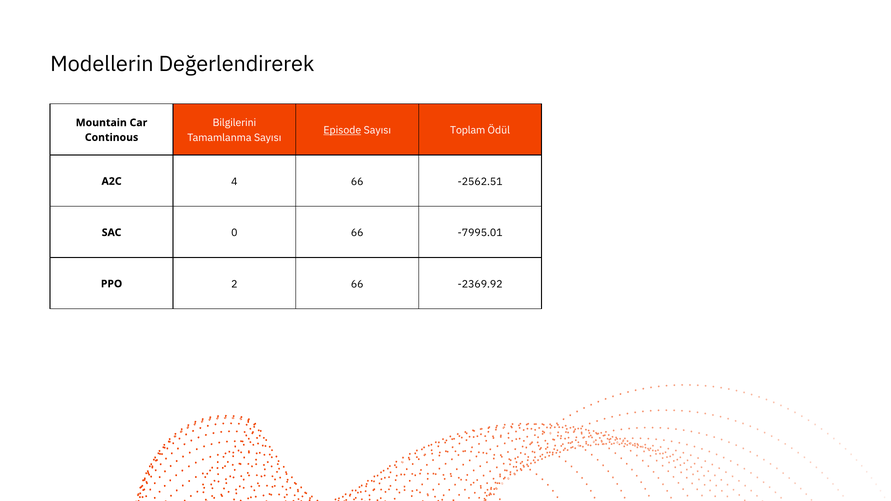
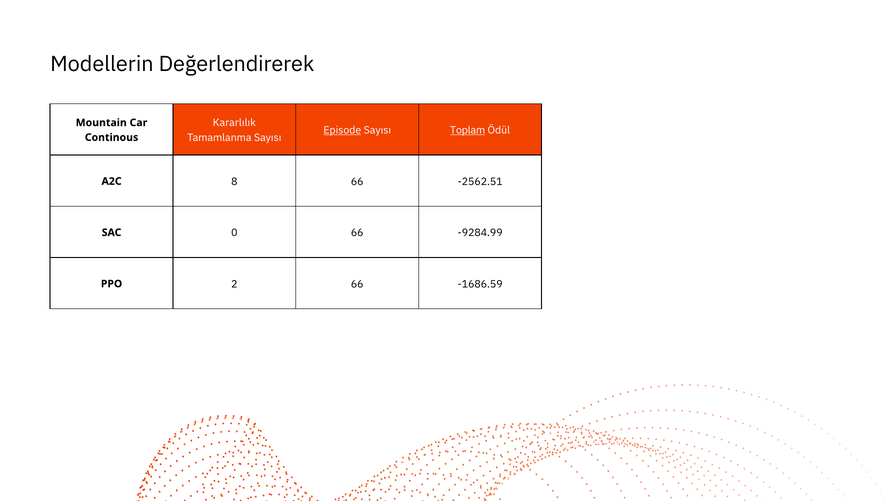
Bilgilerini: Bilgilerini -> Kararlılık (234, 123)
Toplam underline: none -> present (468, 130)
4: 4 -> 8 (234, 182)
-7995.01: -7995.01 -> -9284.99 (480, 233)
-2369.92: -2369.92 -> -1686.59 (480, 284)
